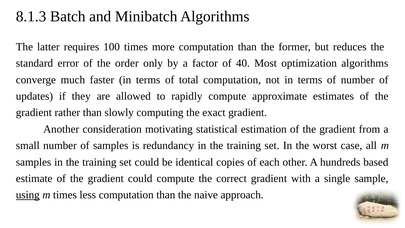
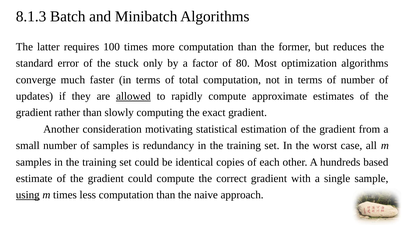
order: order -> stuck (127, 63)
40: 40 -> 80 (243, 63)
allowed underline: none -> present (133, 96)
